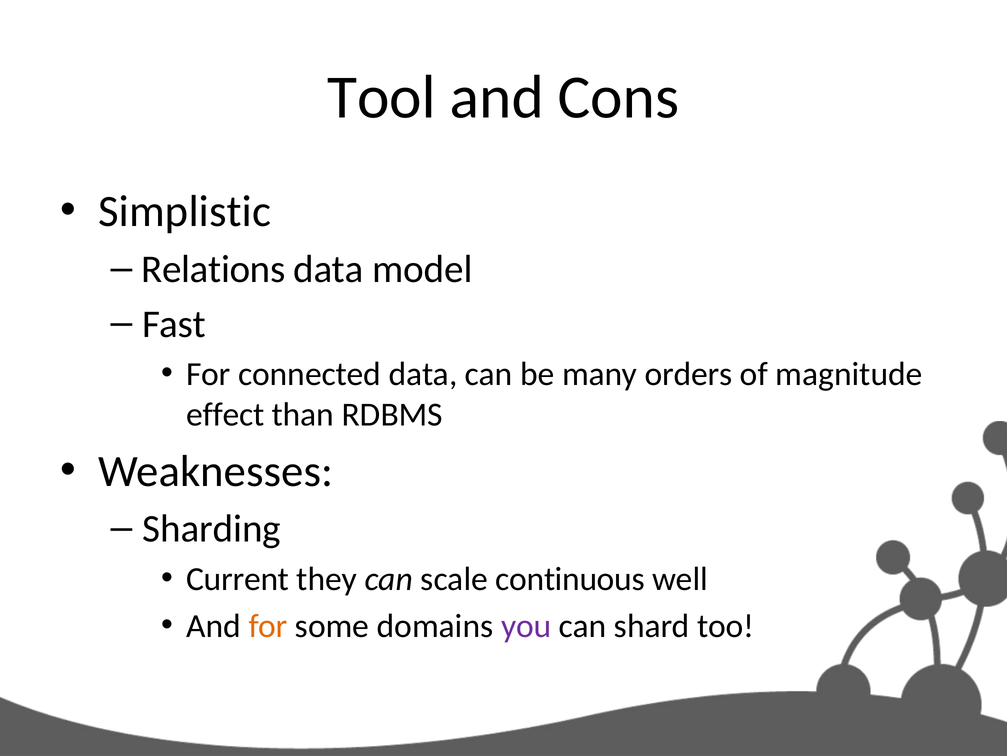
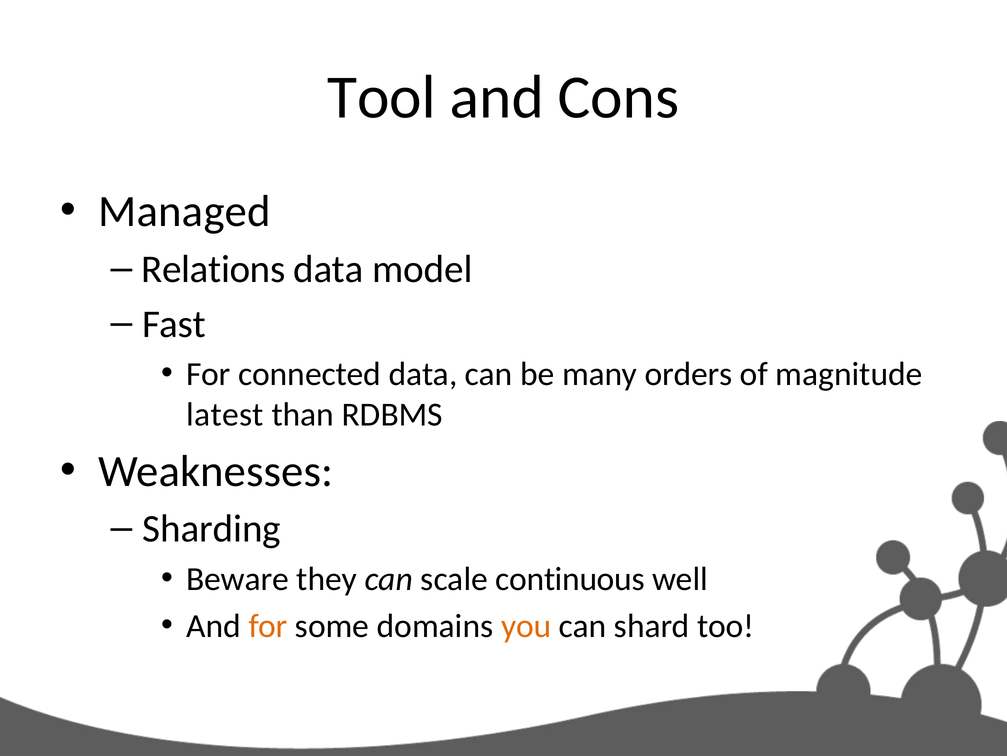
Simplistic: Simplistic -> Managed (185, 211)
effect: effect -> latest (225, 414)
Current: Current -> Beware (238, 578)
you colour: purple -> orange (526, 625)
